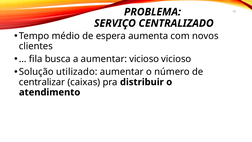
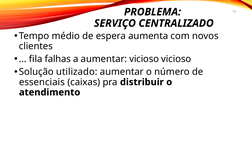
busca: busca -> falhas (58, 59)
centralizar: centralizar -> essenciais (42, 82)
